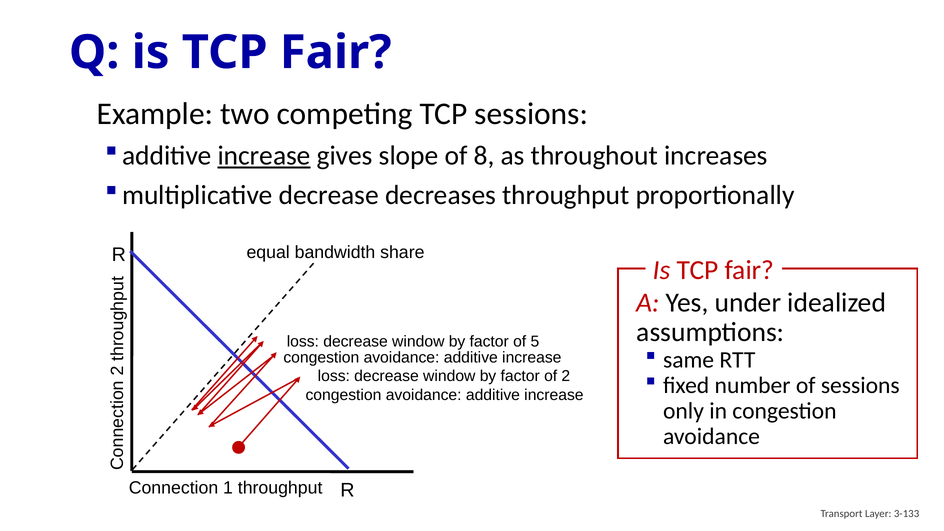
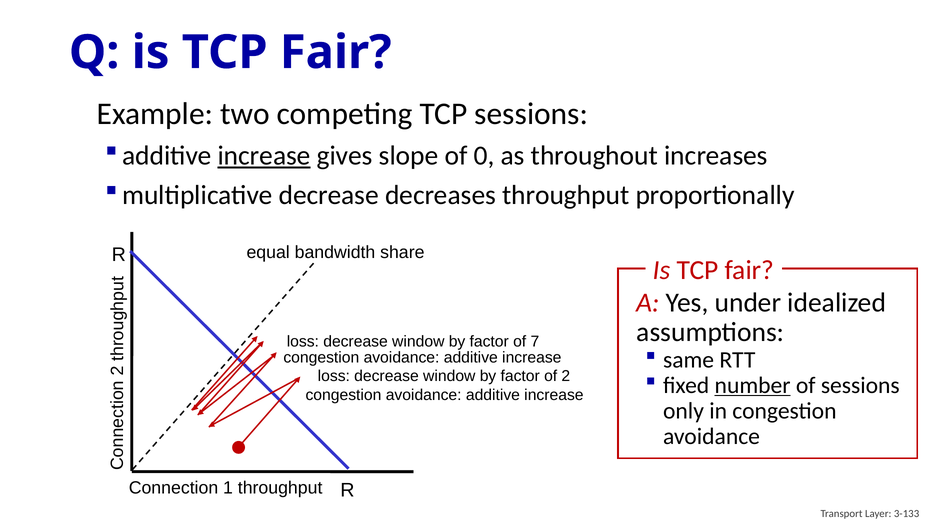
8: 8 -> 0 (484, 156)
5: 5 -> 7 (535, 341)
number underline: none -> present (753, 385)
